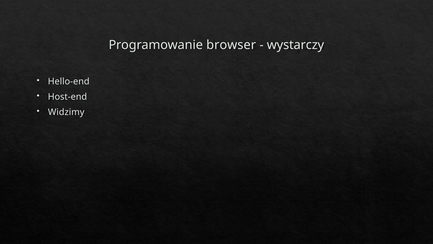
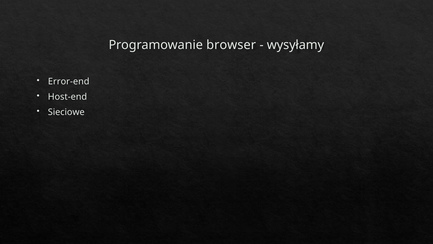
wystarczy: wystarczy -> wysyłamy (295, 45)
Hello-end: Hello-end -> Error-end (69, 81)
Widzimy: Widzimy -> Sieciowe (66, 112)
